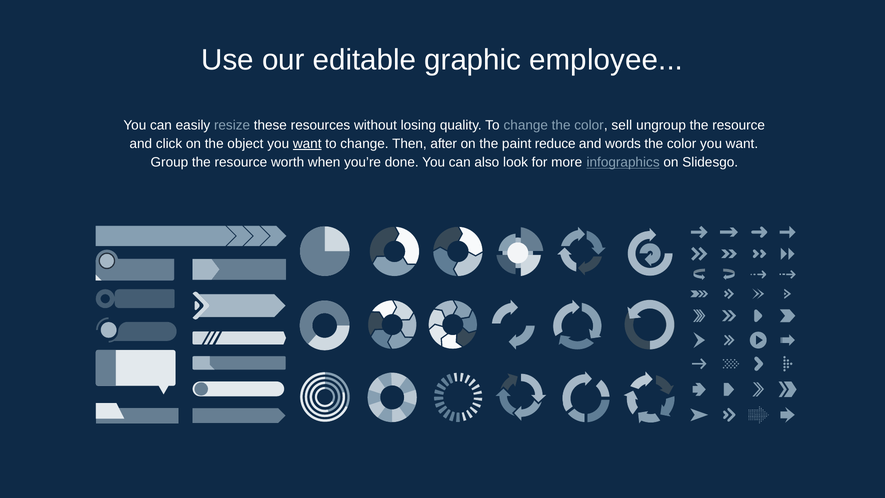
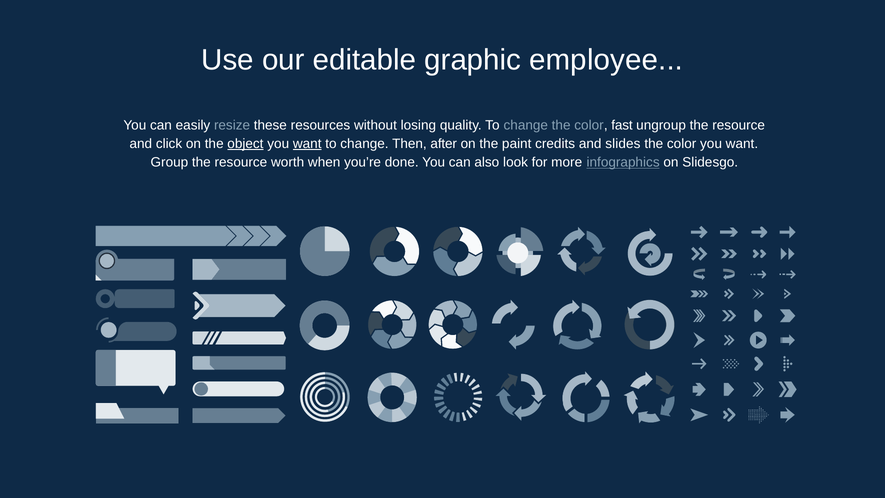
sell: sell -> fast (622, 125)
object underline: none -> present (245, 144)
reduce: reduce -> credits (555, 144)
words: words -> slides (623, 144)
